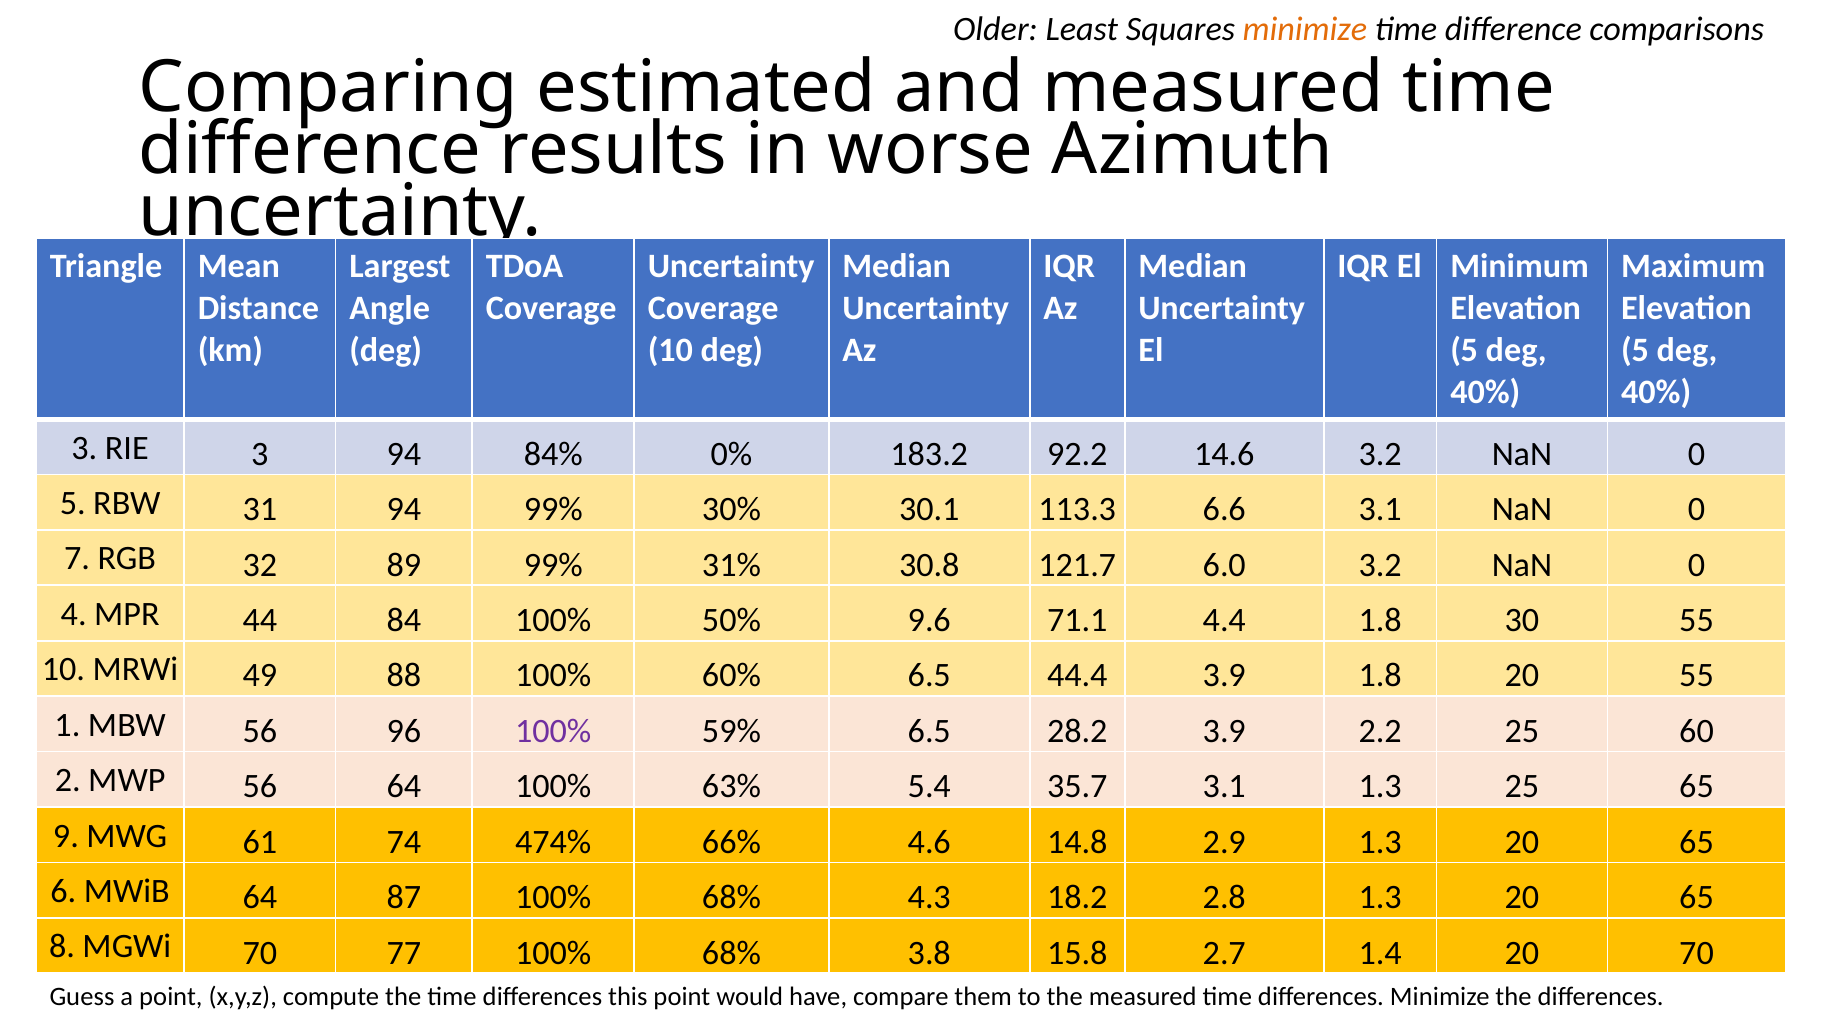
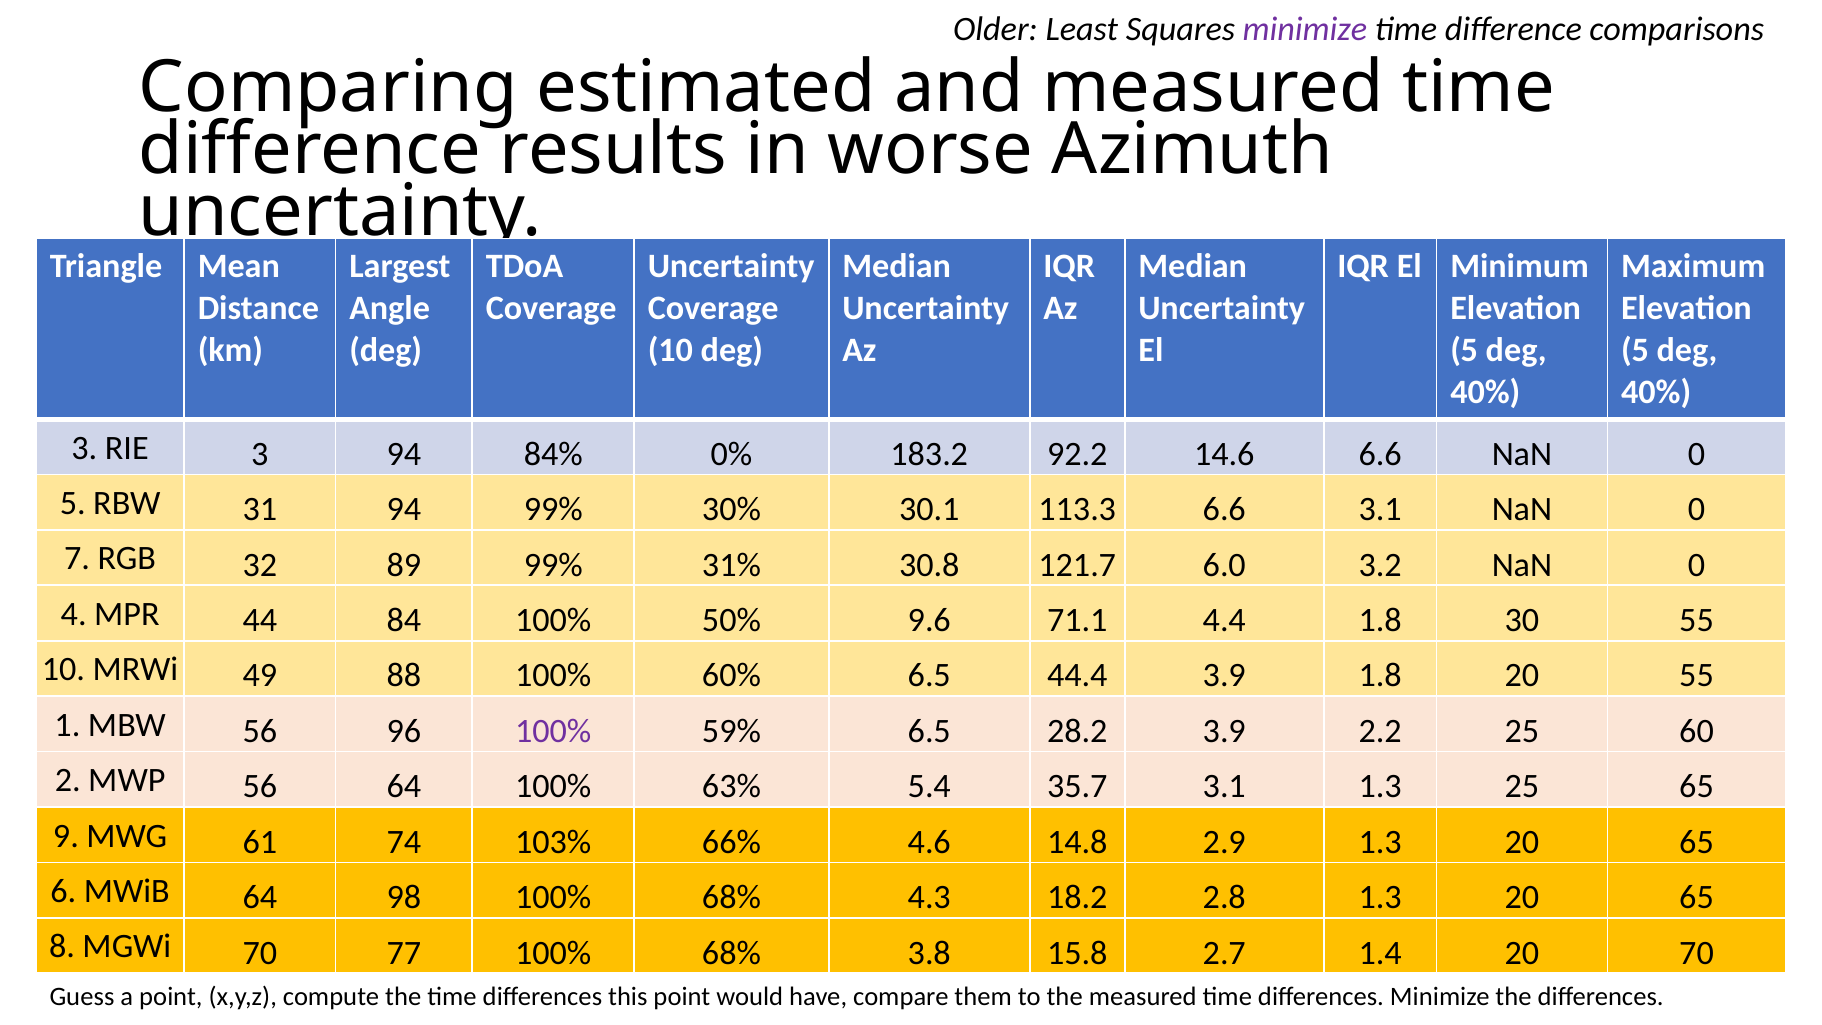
minimize colour: orange -> purple (1305, 30)
14.6 3.2: 3.2 -> 6.6 (1380, 454)
474%: 474% -> 103% (553, 842)
87: 87 -> 98 (404, 897)
